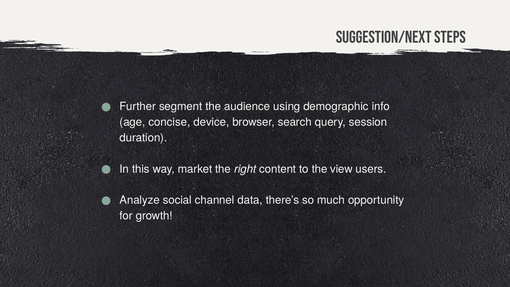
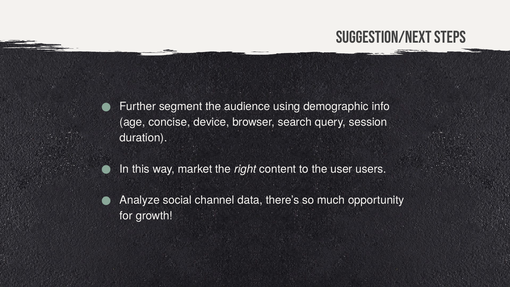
view: view -> user (341, 169)
